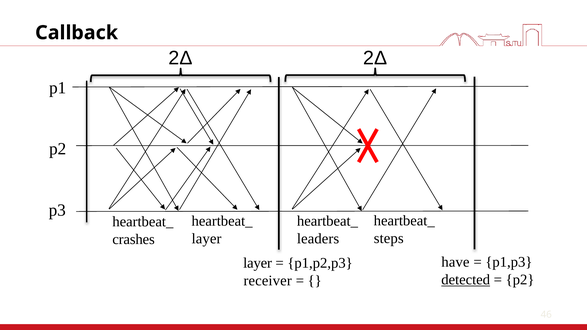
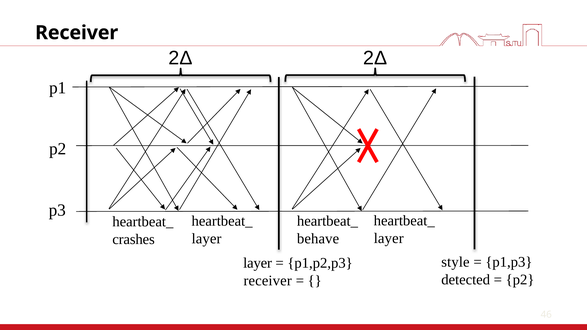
Callback: Callback -> Receiver (77, 33)
steps: steps -> layer (389, 238)
leaders: leaders -> behave (318, 239)
have: have -> style (455, 262)
detected underline: present -> none (466, 280)
